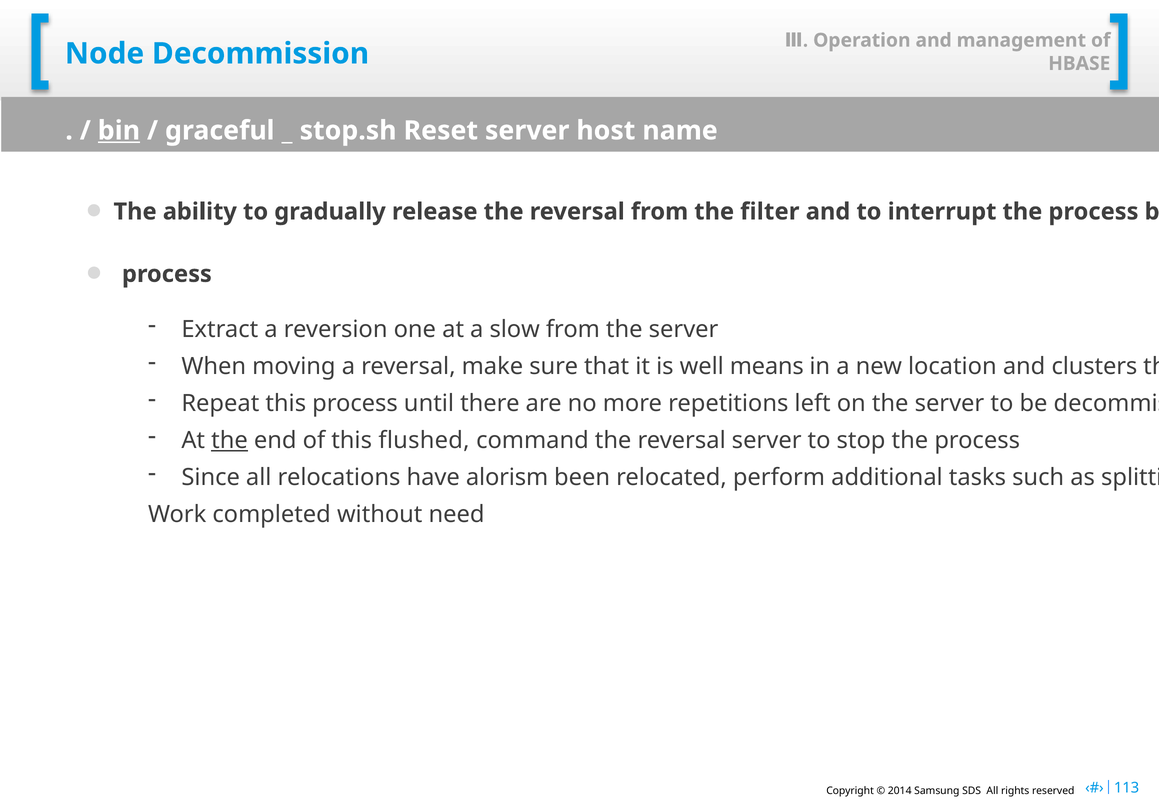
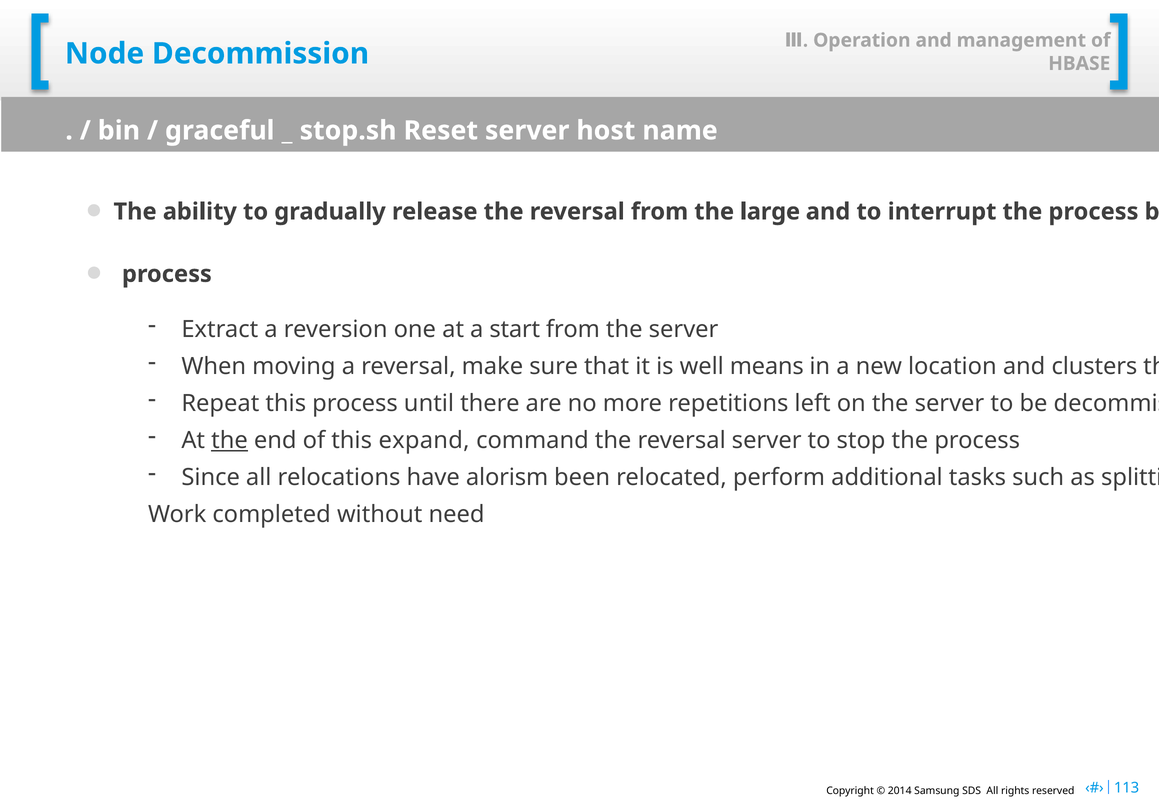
bin underline: present -> none (119, 131)
filter: filter -> large (770, 212)
slow: slow -> start (515, 329)
flushed: flushed -> expand (424, 441)
